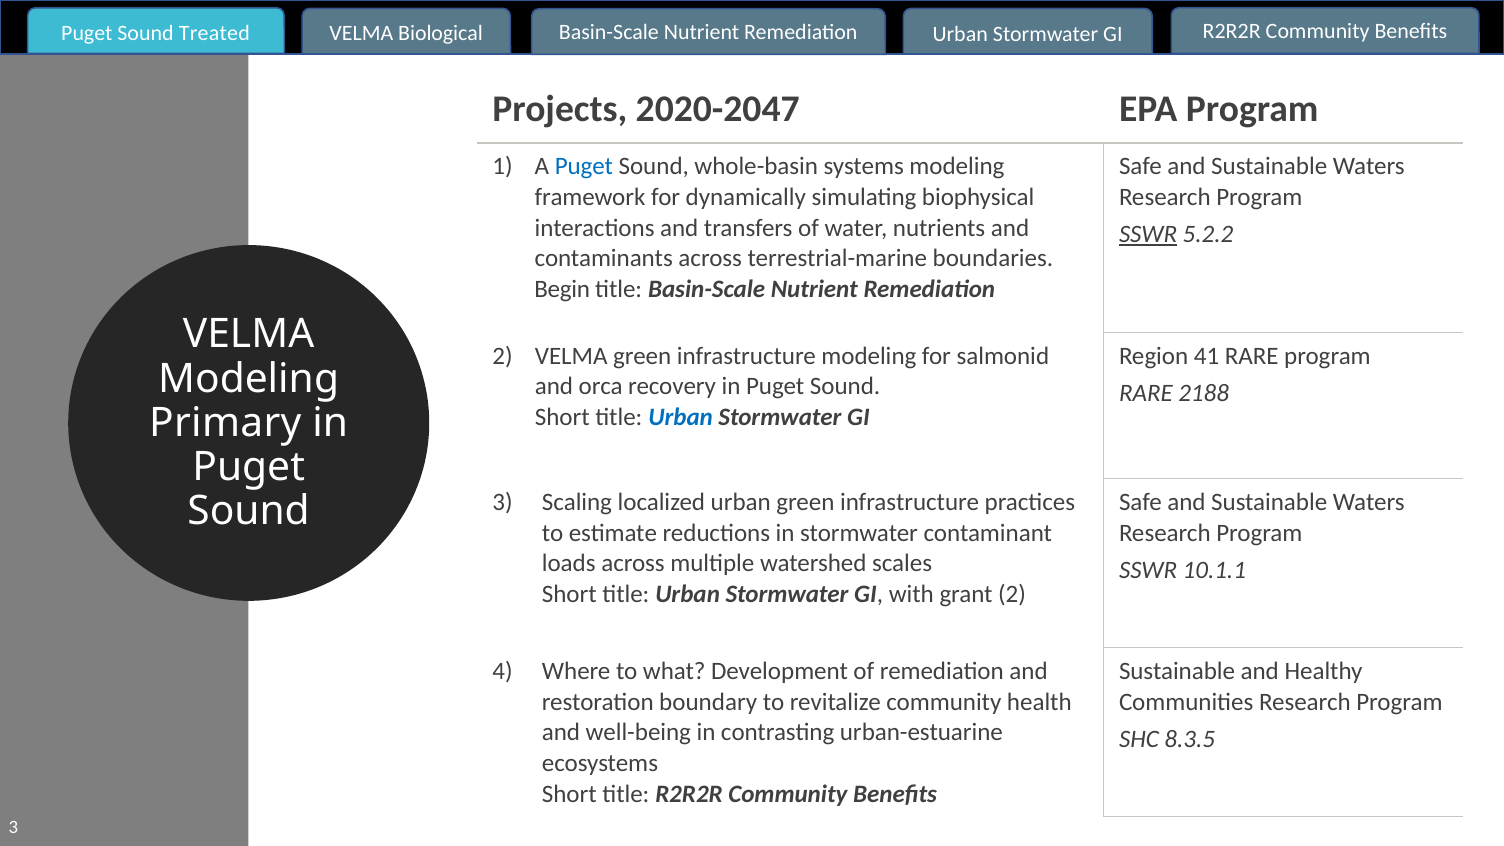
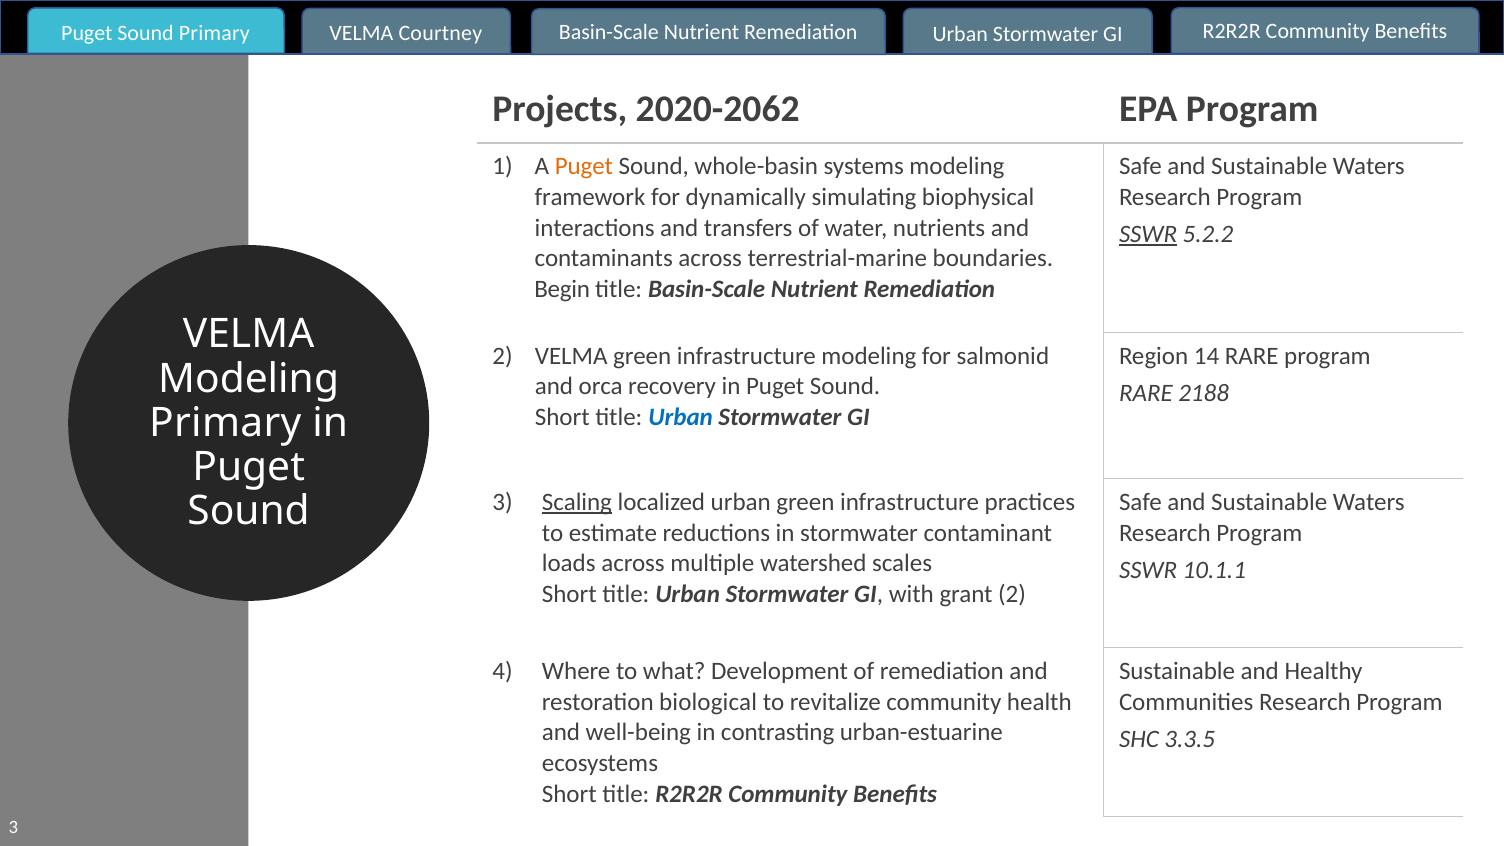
Sound Treated: Treated -> Primary (214, 33)
Biological: Biological -> Courtney (440, 34)
2020-2047: 2020-2047 -> 2020-2062 (718, 109)
Puget colour: blue -> orange (584, 166)
41: 41 -> 14 (1207, 356)
Scaling underline: none -> present (577, 502)
boundary: boundary -> biological (708, 702)
8.3.5: 8.3.5 -> 3.3.5 (1190, 739)
